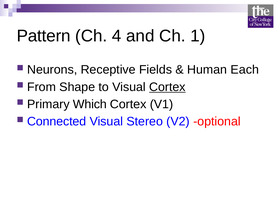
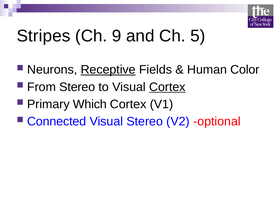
Pattern: Pattern -> Stripes (44, 36)
4: 4 -> 9 (117, 36)
1: 1 -> 5 (198, 36)
Receptive underline: none -> present (108, 70)
Each: Each -> Color (245, 70)
From Shape: Shape -> Stereo (77, 87)
